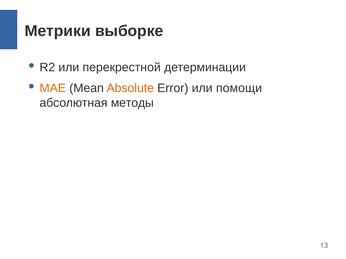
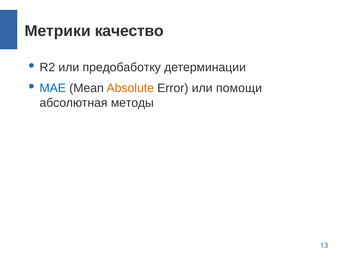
выборке: выборке -> качество (129, 31)
перекрестной: перекрестной -> предобаботку (122, 67)
MAE colour: orange -> blue (53, 88)
